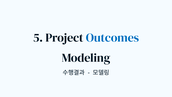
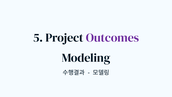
Outcomes colour: blue -> purple (112, 38)
